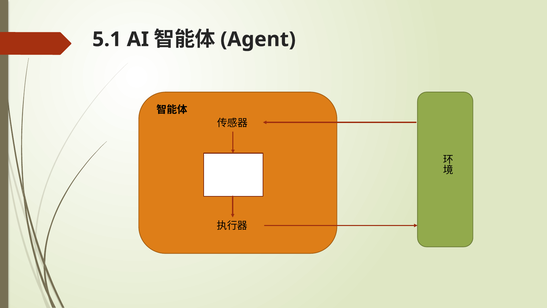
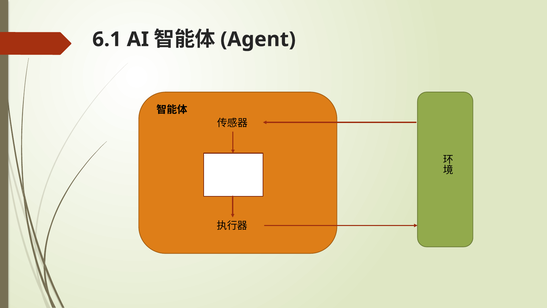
5.1: 5.1 -> 6.1 (107, 39)
